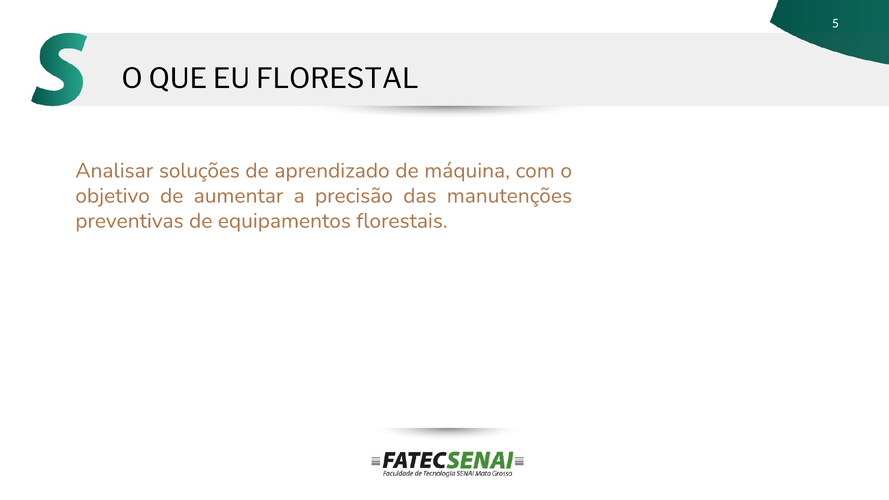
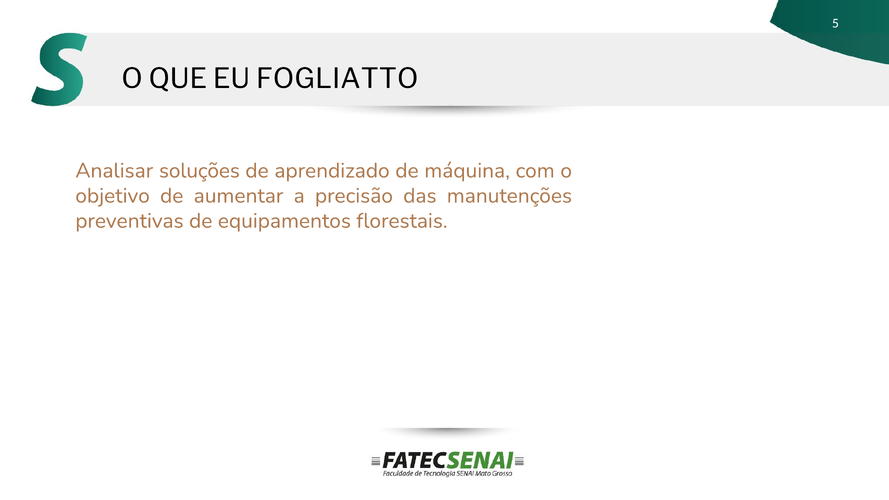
FLORESTAL: FLORESTAL -> FOGLIATTO (337, 79)
